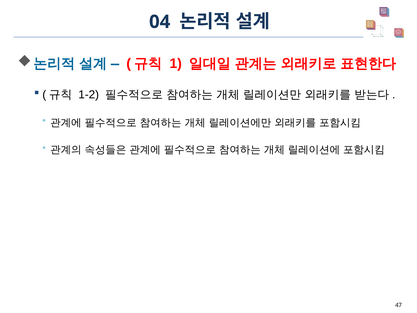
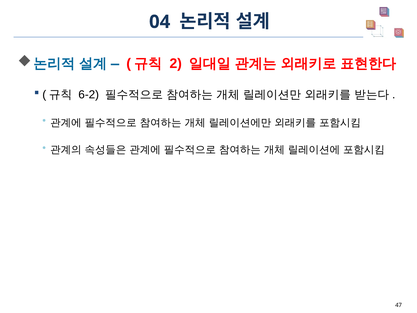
1: 1 -> 2 (176, 63)
1-2: 1-2 -> 6-2 (89, 95)
